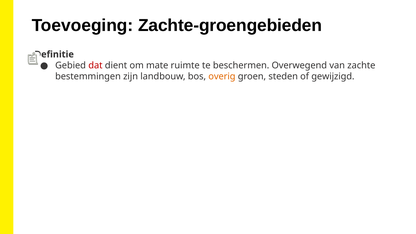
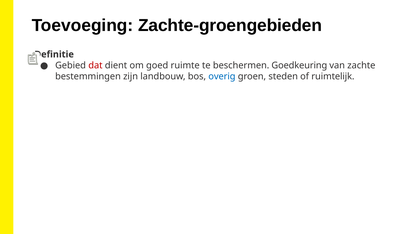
mate: mate -> goed (157, 65)
Overwegend: Overwegend -> Goedkeuring (299, 65)
overig colour: orange -> blue (222, 77)
gewijzigd: gewijzigd -> ruimtelijk (333, 77)
